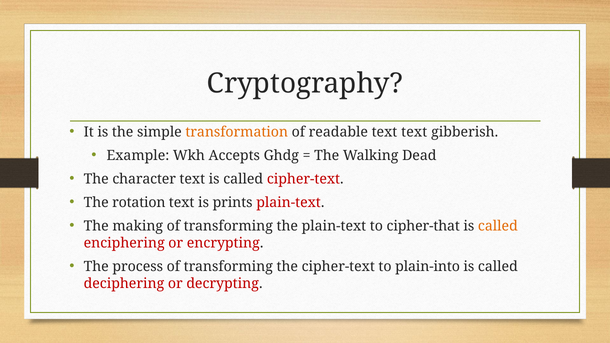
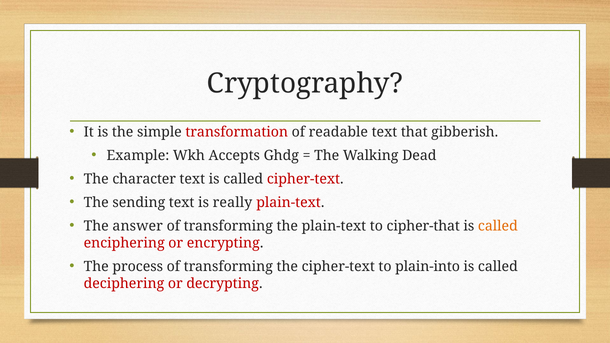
transformation colour: orange -> red (237, 132)
text text: text -> that (414, 132)
rotation: rotation -> sending (139, 203)
prints: prints -> really (232, 203)
making: making -> answer (138, 226)
